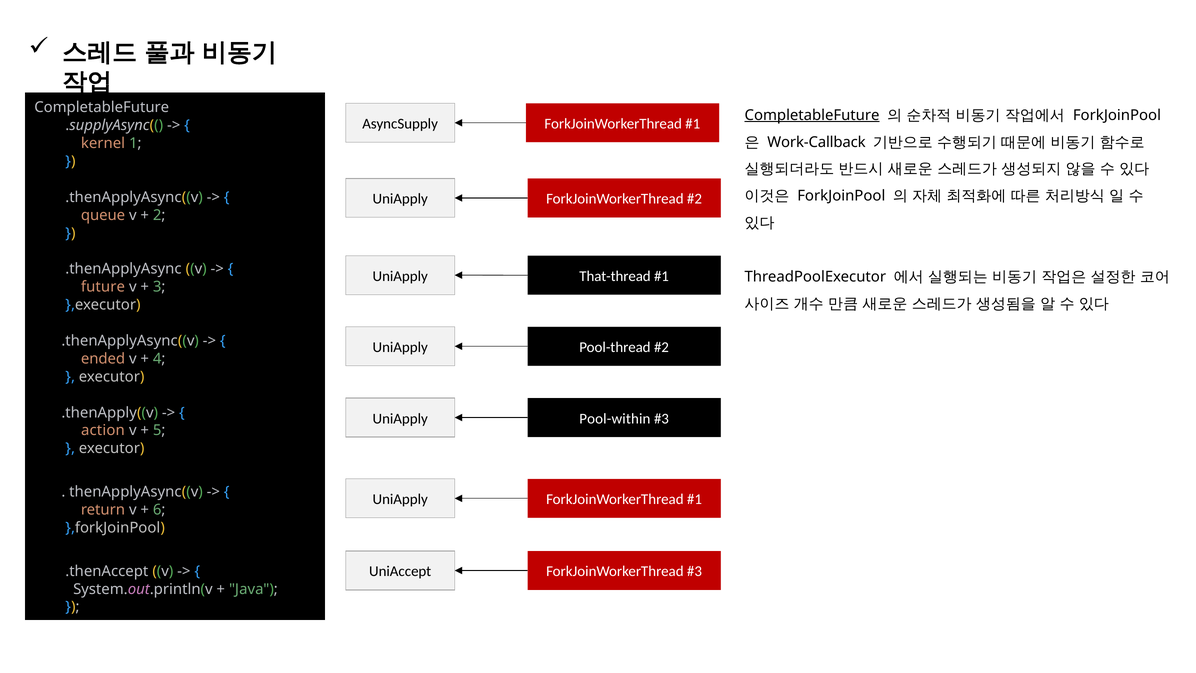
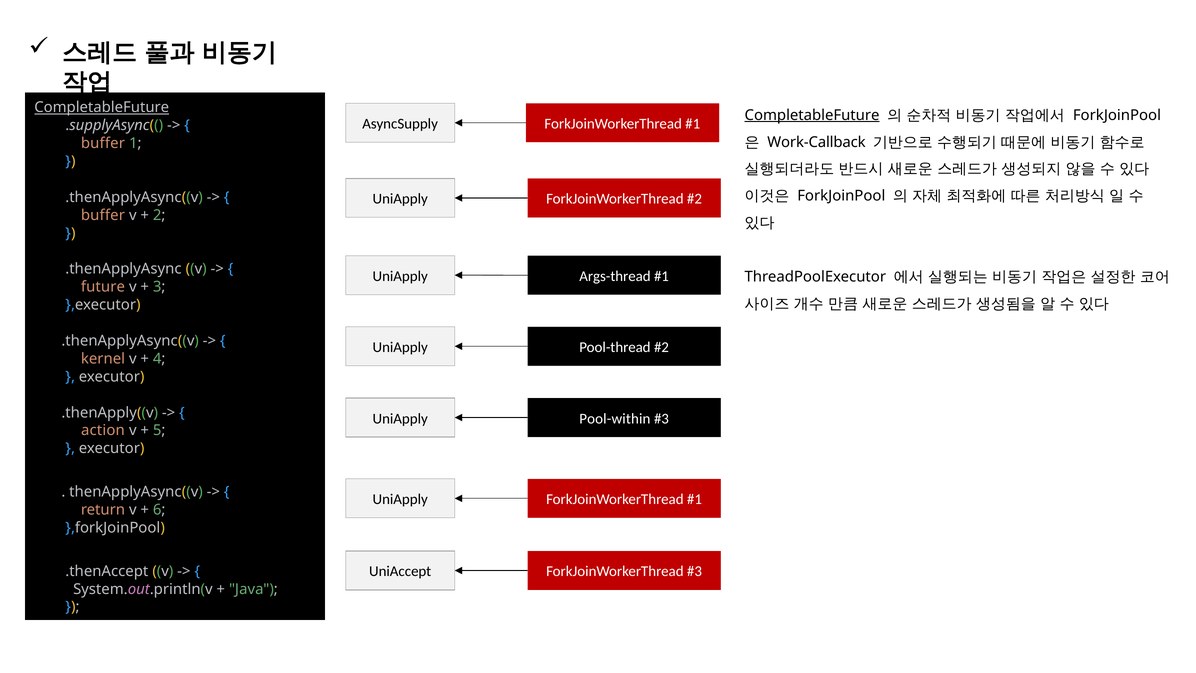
CompletableFuture underline: none -> present (102, 107)
kernel: kernel -> buffer (103, 143)
queue: queue -> buffer (103, 215)
That-thread: That-thread -> Args-thread (615, 276)
ended: ended -> kernel (103, 359)
